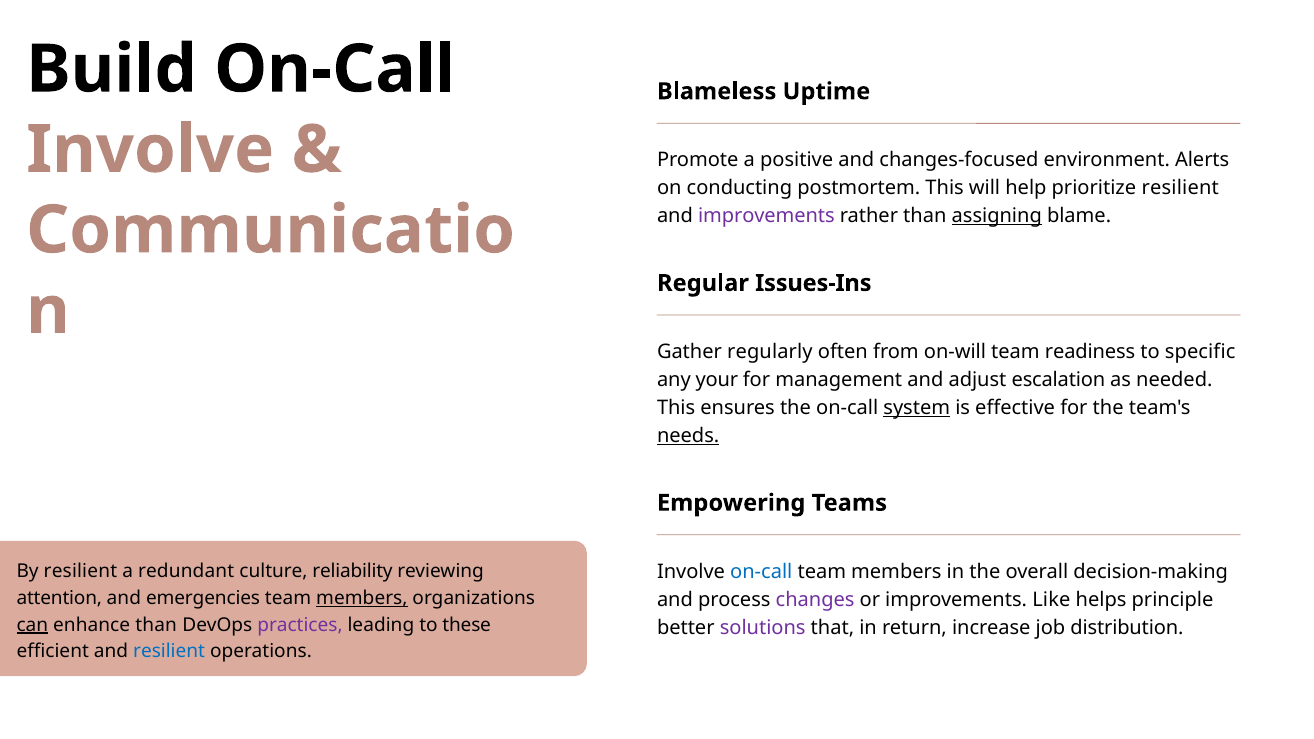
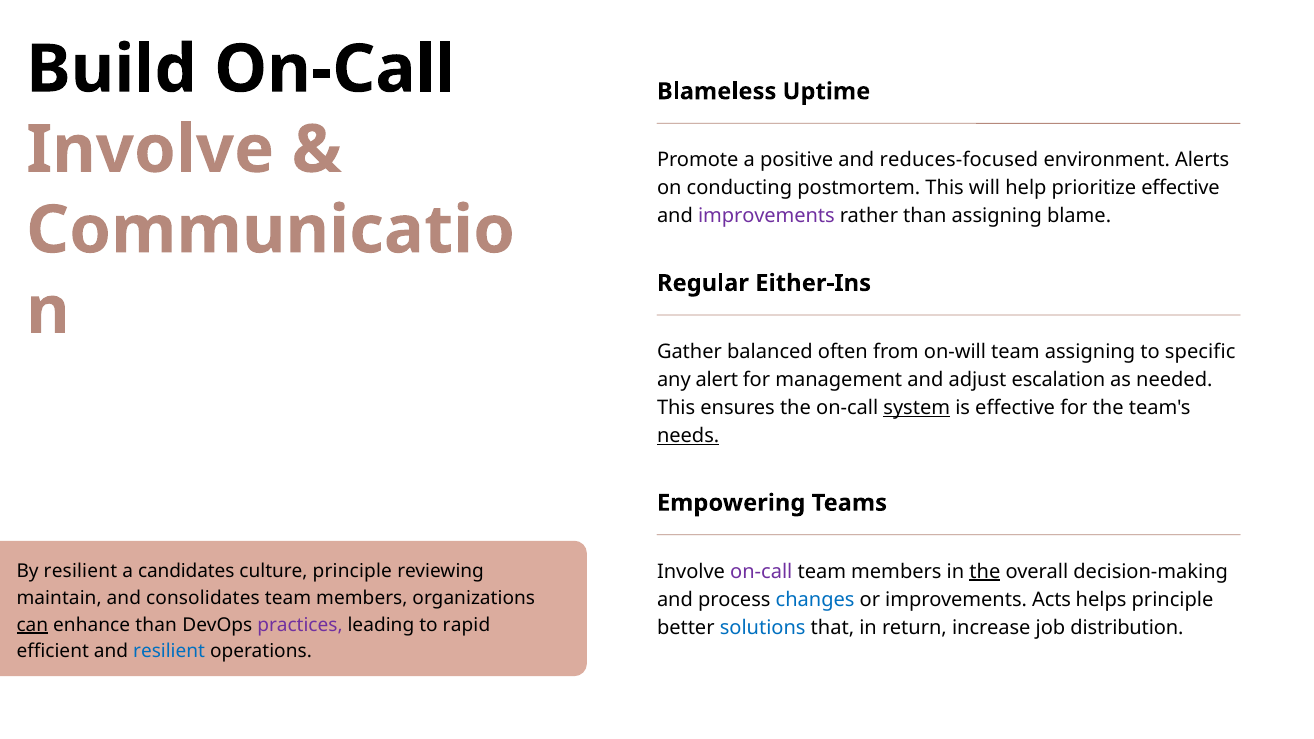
changes-focused: changes-focused -> reduces-focused (959, 160)
prioritize resilient: resilient -> effective (1181, 188)
assigning underline: present -> none (997, 216)
Issues-Ins: Issues-Ins -> Either-Ins (813, 283)
regularly: regularly -> balanced (770, 352)
team readiness: readiness -> assigning (1090, 352)
your: your -> alert (717, 380)
redundant: redundant -> candidates (186, 571)
culture reliability: reliability -> principle (352, 571)
on-call colour: blue -> purple (761, 572)
the underline: none -> present (985, 572)
attention: attention -> maintain (59, 598)
emergencies: emergencies -> consolidates (203, 598)
members underline: present -> none (362, 598)
changes colour: purple -> blue (815, 600)
Like: Like -> Acts (1052, 600)
these: these -> rapid (467, 625)
solutions colour: purple -> blue (763, 628)
